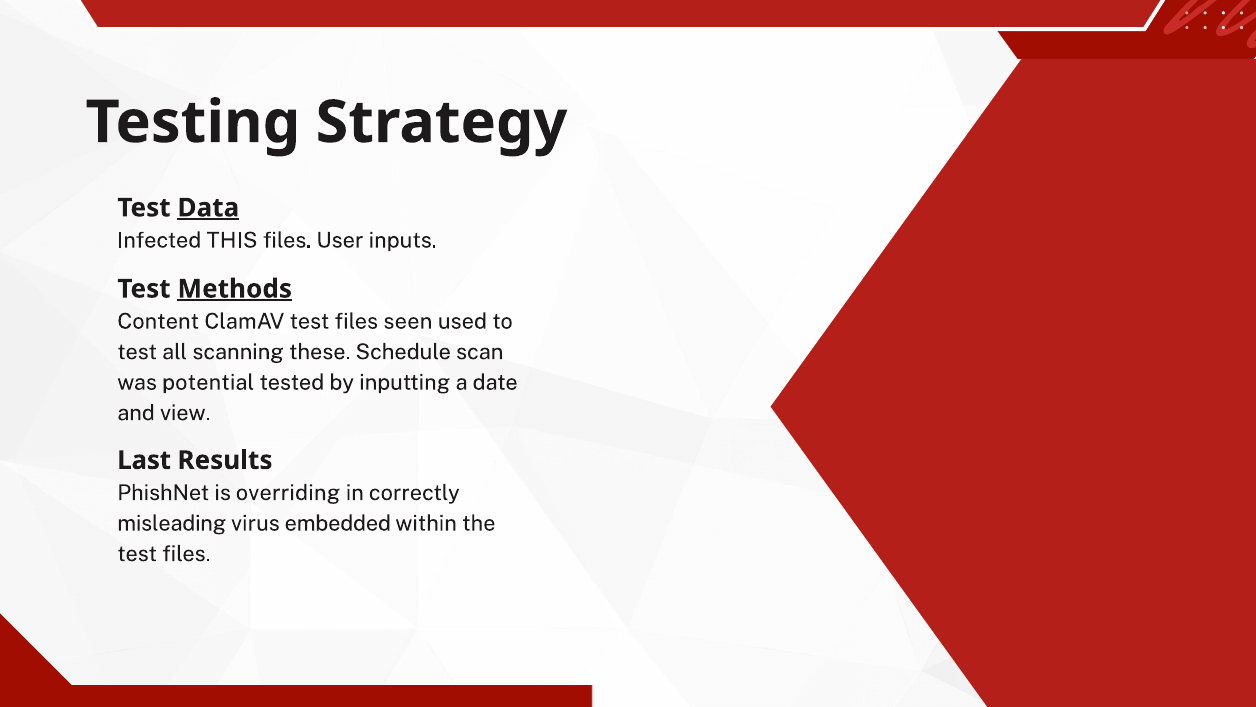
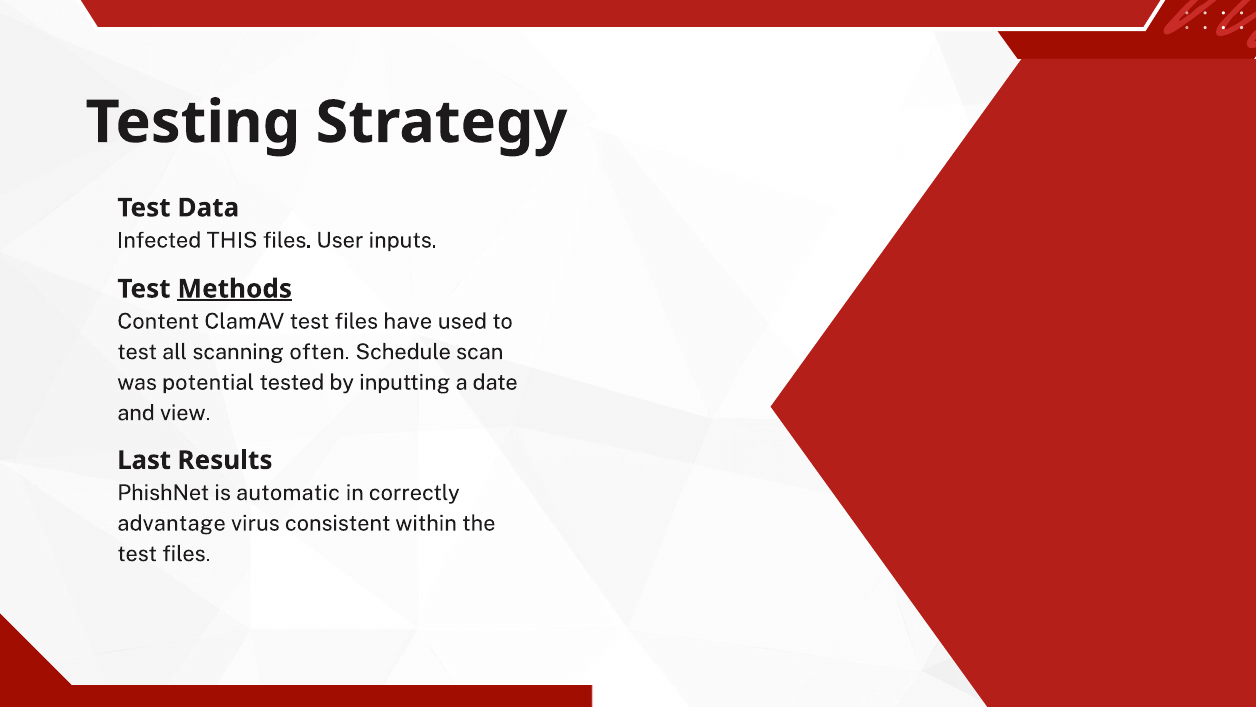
Data underline: present -> none (208, 208)
seen: seen -> have (408, 321)
these: these -> often (320, 352)
overriding: overriding -> automatic (288, 493)
misleading: misleading -> advantage (172, 523)
embedded: embedded -> consistent (338, 523)
